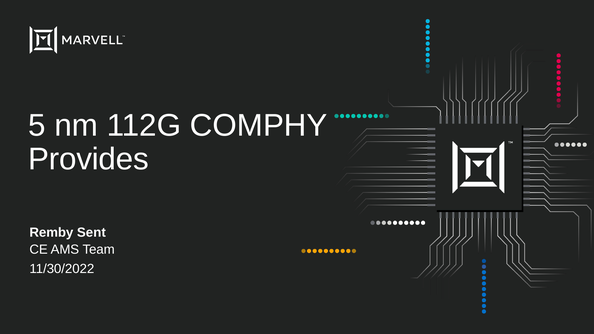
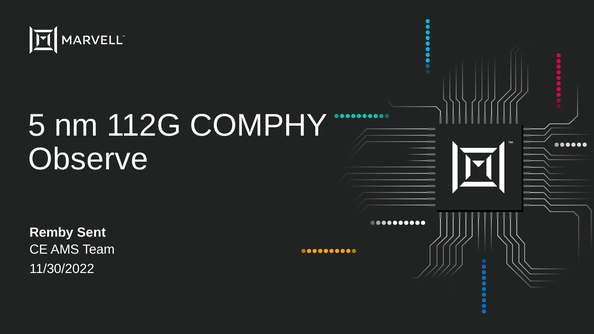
Provides: Provides -> Observe (88, 159)
